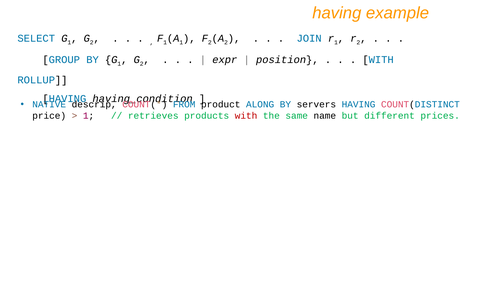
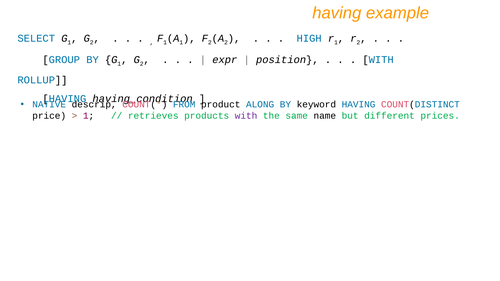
JOIN: JOIN -> HIGH (309, 38)
servers: servers -> keyword (316, 105)
with colour: red -> purple (246, 116)
